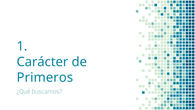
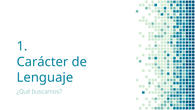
Primeros: Primeros -> Lenguaje (45, 77)
